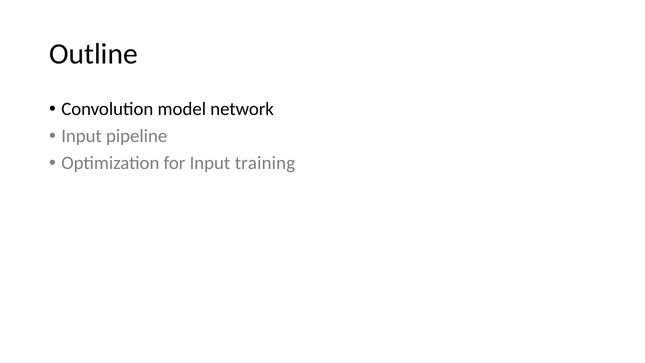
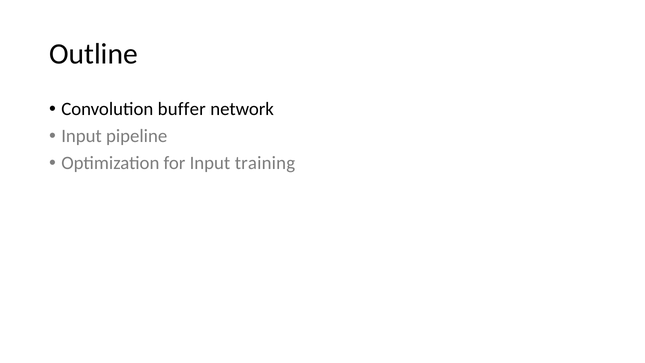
model: model -> buffer (182, 109)
